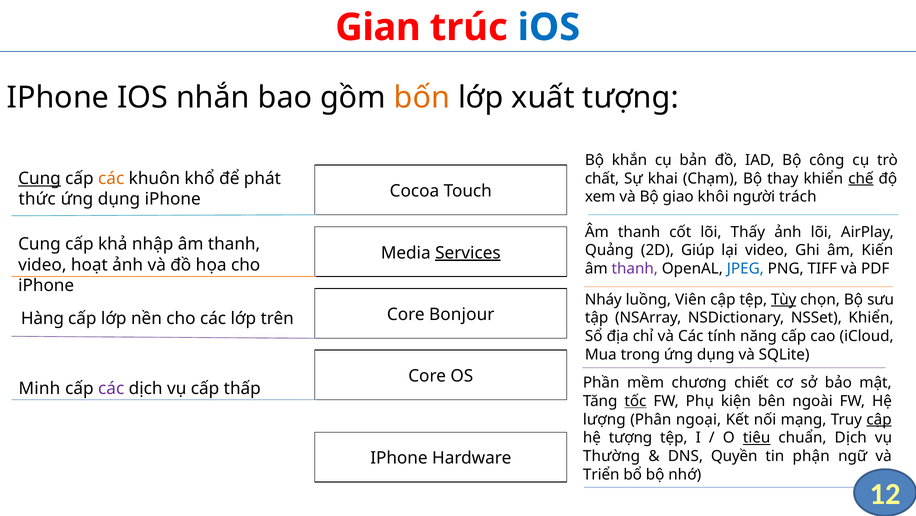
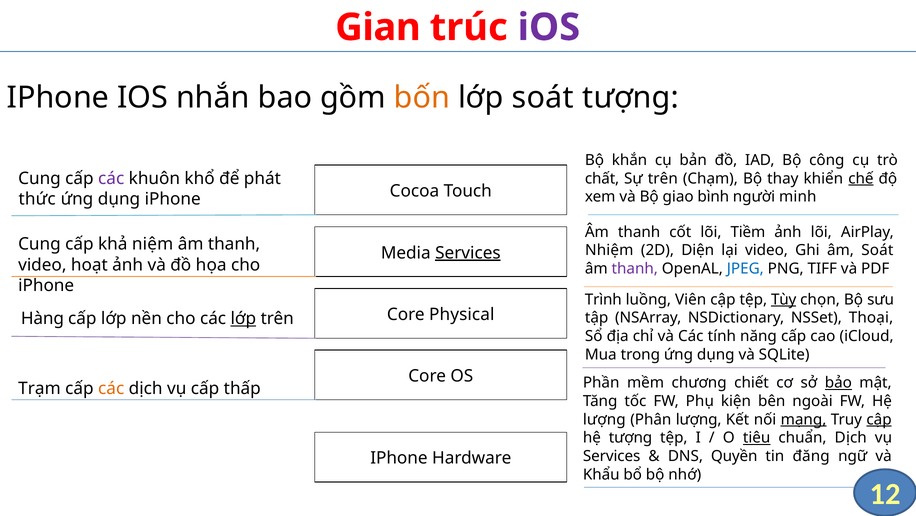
iOS colour: blue -> purple (549, 27)
lớp xuất: xuất -> soát (543, 98)
Cung underline: present -> none (39, 178)
các colour: orange -> purple (111, 178)
Sự khai: khai -> trên (663, 178)
khôi: khôi -> bình (713, 197)
trách: trách -> minh (798, 197)
Thấy: Thấy -> Tiềm (748, 232)
nhập: nhập -> niệm (153, 244)
Quảng: Quảng -> Nhiệm (609, 250)
Giúp: Giúp -> Diện (698, 250)
âm Kiến: Kiến -> Soát (877, 250)
Nháy: Nháy -> Trình (603, 299)
Bonjour: Bonjour -> Physical (462, 314)
NSSet Khiển: Khiển -> Thoại (871, 317)
lớp underline: none -> present (243, 318)
bảo underline: none -> present (838, 382)
Minh: Minh -> Trạm (39, 388)
các colour: purple -> orange (111, 388)
tốc underline: present -> none (635, 401)
Phân ngoại: ngoại -> lượng (699, 419)
mạng underline: none -> present (804, 419)
Thường: Thường -> Services (612, 456)
phận: phận -> đăng (811, 456)
Triển: Triển -> Khẩu (601, 474)
